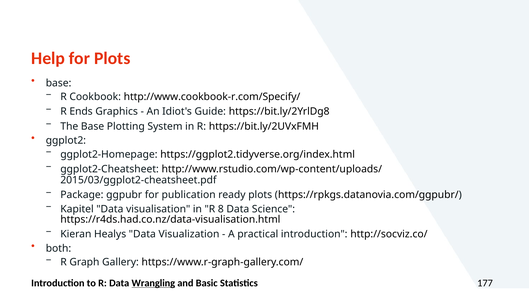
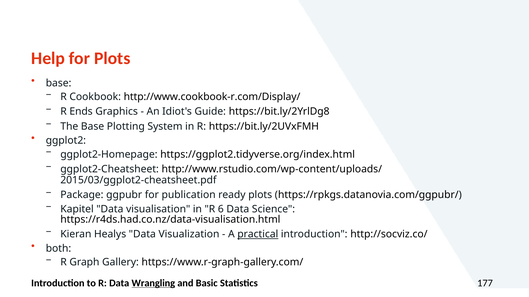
http://www.cookbook-r.com/Specify/: http://www.cookbook-r.com/Specify/ -> http://www.cookbook-r.com/Display/ (212, 97)
8: 8 -> 6 (221, 210)
practical underline: none -> present (258, 235)
